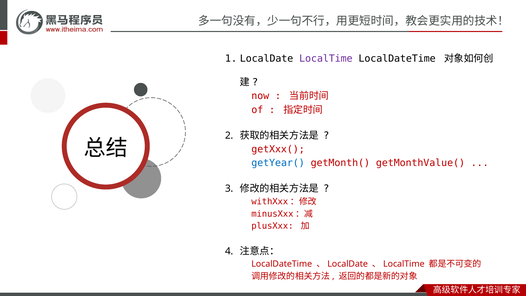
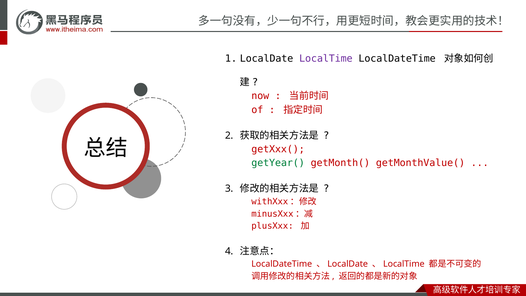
getYear( colour: blue -> green (278, 163)
